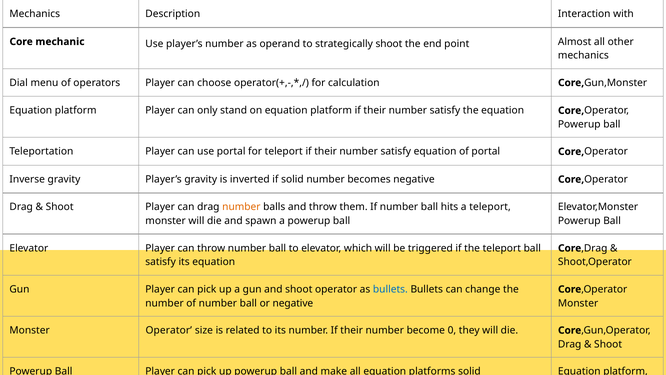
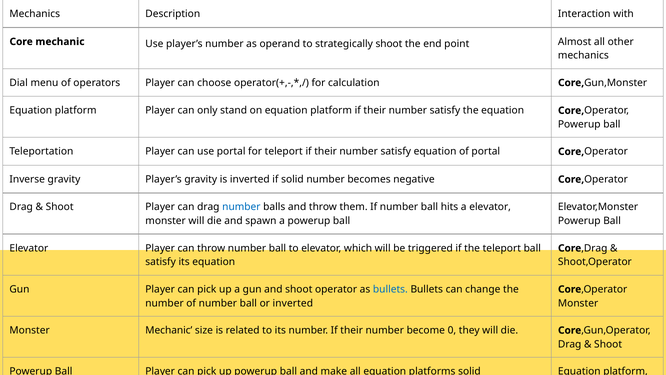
number colour: orange -> blue (241, 207)
a teleport: teleport -> elevator (490, 207)
or negative: negative -> inverted (293, 303)
Monster Operator: Operator -> Mechanic (169, 330)
